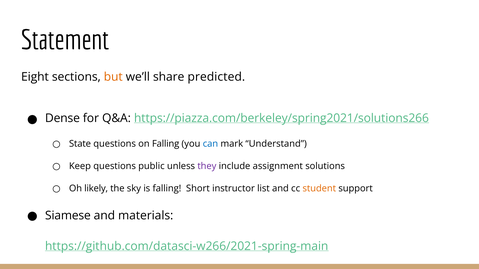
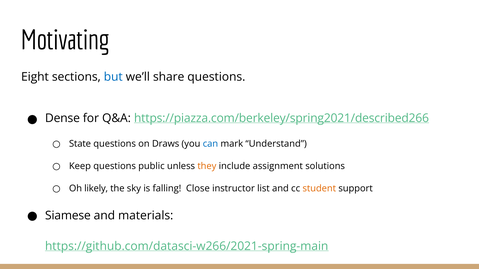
Statement: Statement -> Motivating (65, 40)
but colour: orange -> blue (113, 77)
share predicted: predicted -> questions (216, 77)
https://piazza.com/berkeley/spring2021/solutions266: https://piazza.com/berkeley/spring2021/solutions266 -> https://piazza.com/berkeley/spring2021/described266 (281, 118)
on Falling: Falling -> Draws (166, 144)
they colour: purple -> orange (207, 166)
Short: Short -> Close (198, 189)
